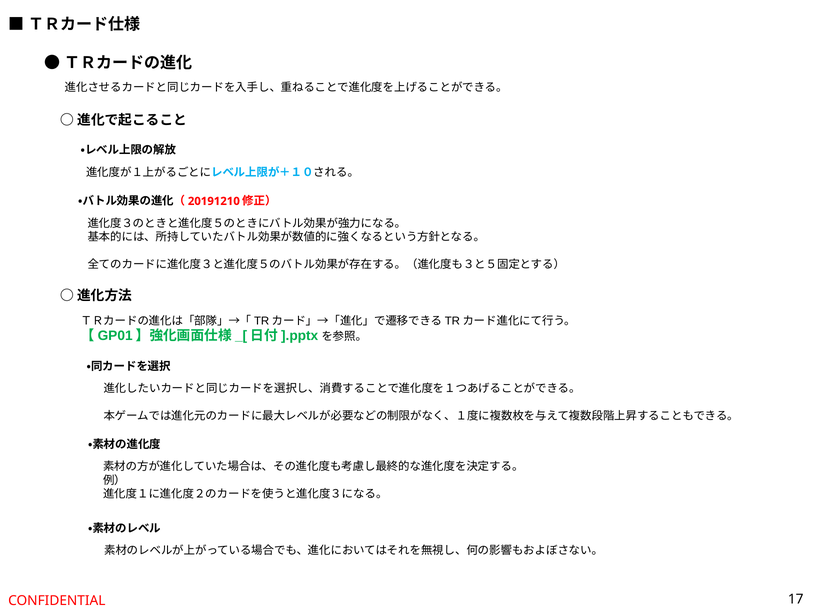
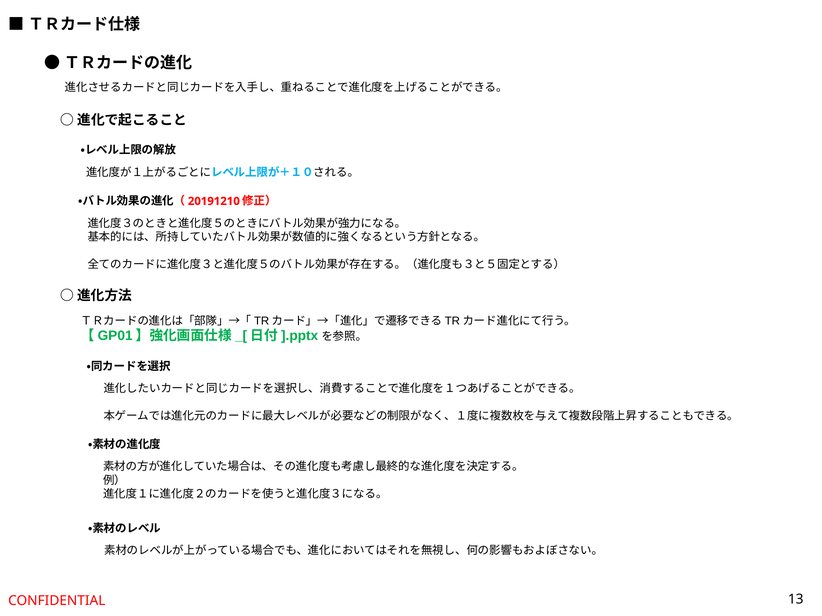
17: 17 -> 13 (796, 600)
